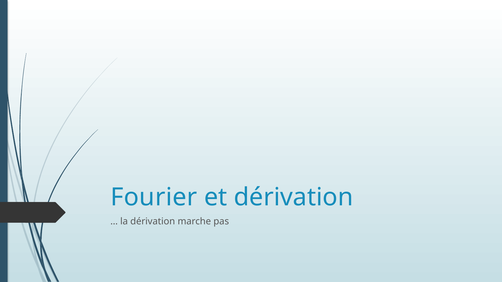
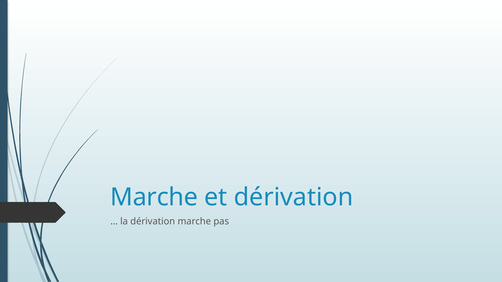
Fourier: Fourier -> Marche (154, 197)
